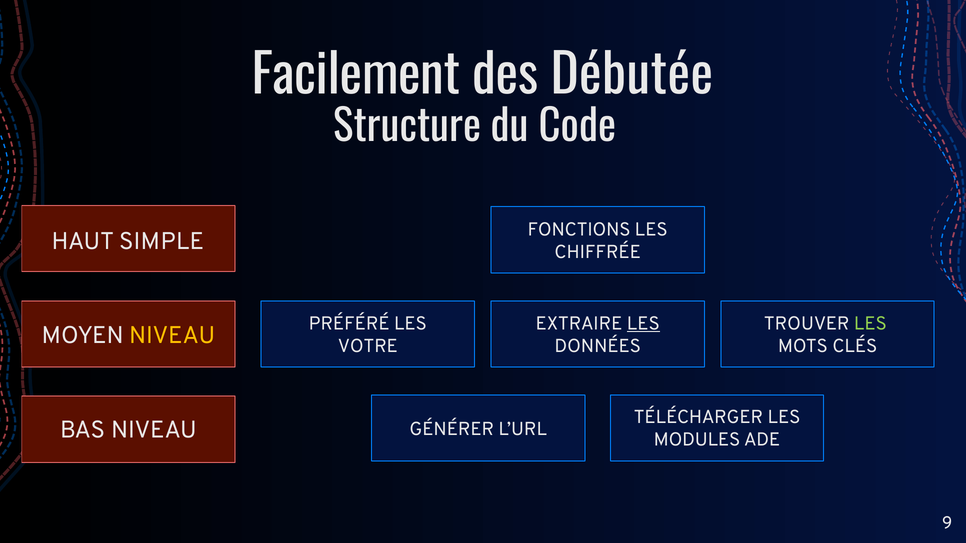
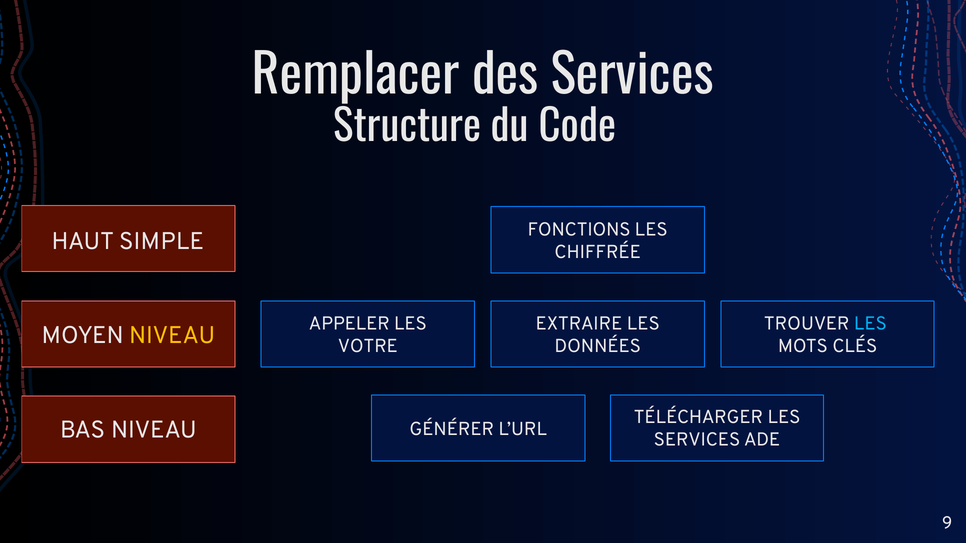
Facilement: Facilement -> Remplacer (356, 76)
des Débutée: Débutée -> Services (632, 76)
PRÉFÉRÉ: PRÉFÉRÉ -> APPELER (349, 324)
LES underline: present -> none (643, 324)
LES colour: light green -> light blue (870, 324)
MODULES: MODULES -> SERVICES (697, 440)
